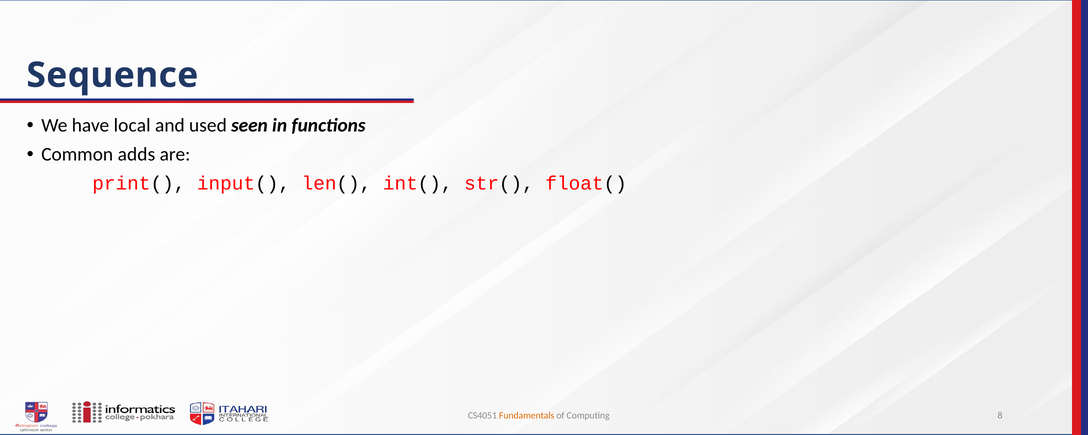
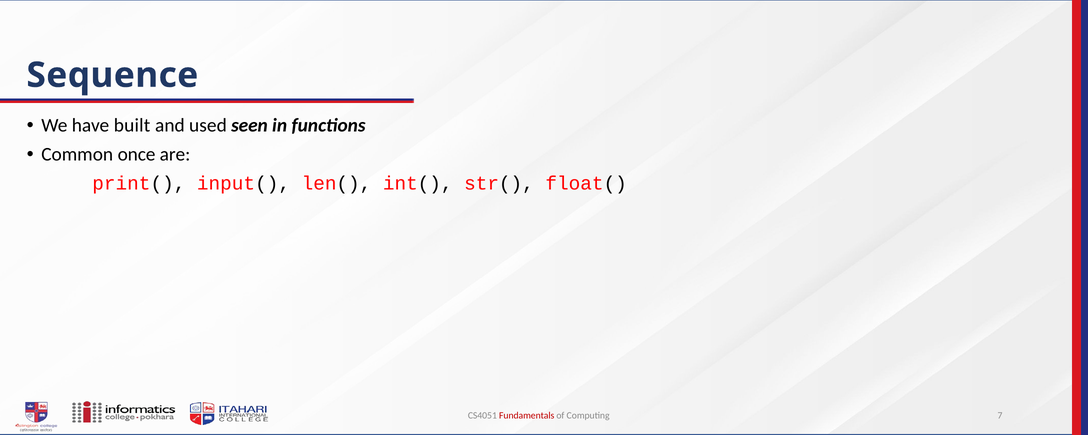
local: local -> built (132, 125)
adds: adds -> once (137, 154)
Fundamentals colour: orange -> red (527, 416)
8: 8 -> 7 (1000, 416)
